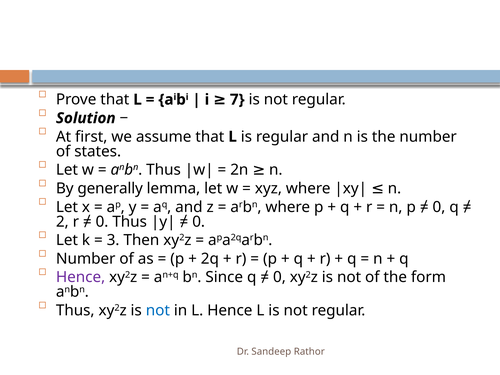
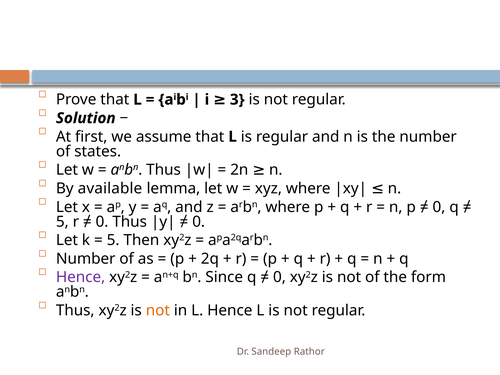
7: 7 -> 3 (237, 100)
generally: generally -> available (110, 188)
2: 2 -> 5 (62, 222)
3: 3 -> 5 (113, 240)
not colour: blue -> orange (158, 310)
